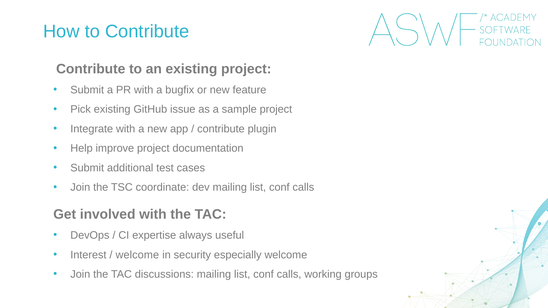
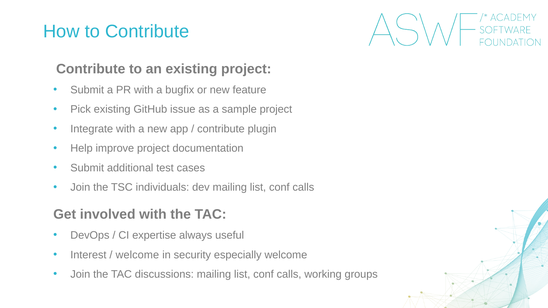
coordinate: coordinate -> individuals (162, 188)
